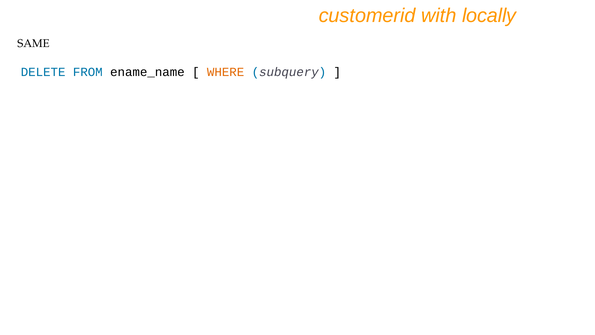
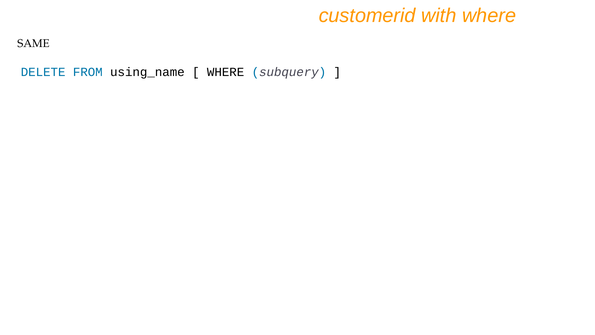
with locally: locally -> where (489, 15)
ename_name: ename_name -> using_name (147, 72)
WHERE colour: orange -> black (226, 72)
